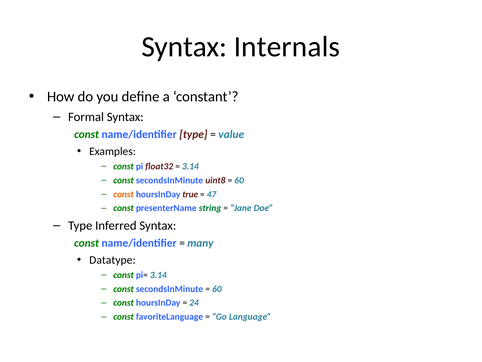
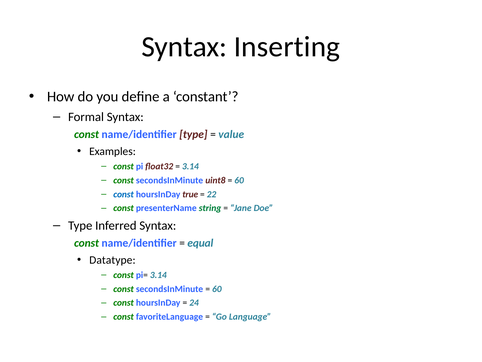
Internals: Internals -> Inserting (287, 47)
const colour: orange -> blue (124, 194)
47: 47 -> 22 (212, 194)
many: many -> equal (200, 243)
